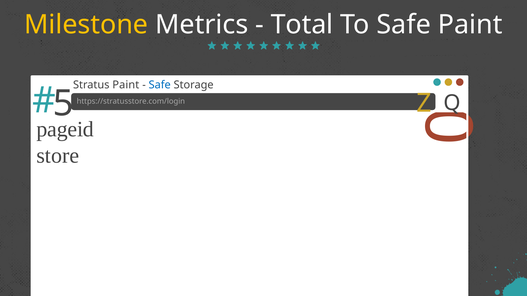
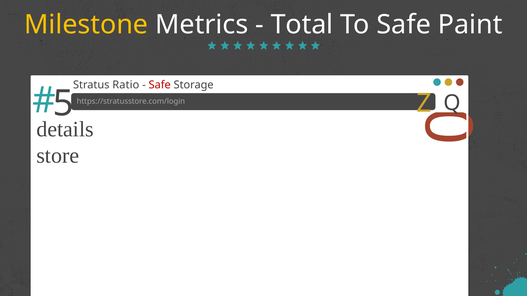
Stratus Paint: Paint -> Ratio (126, 85)
Safe colour: blue -> red (160, 85)
pageid: pageid -> details (65, 129)
